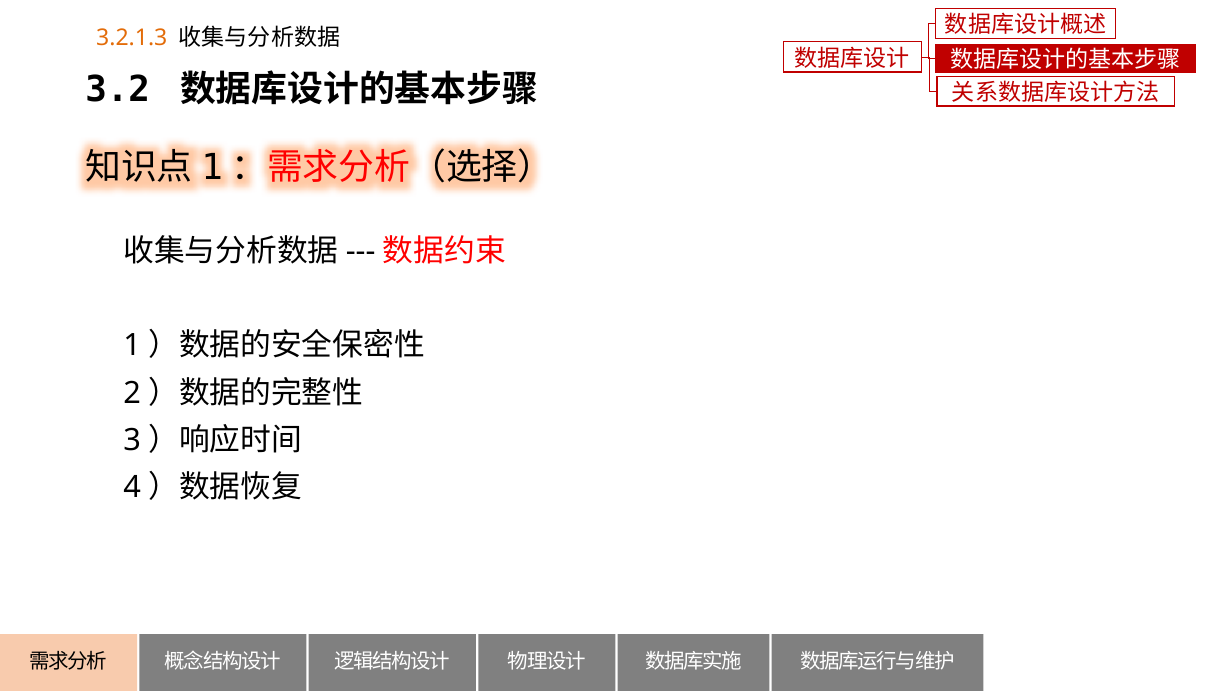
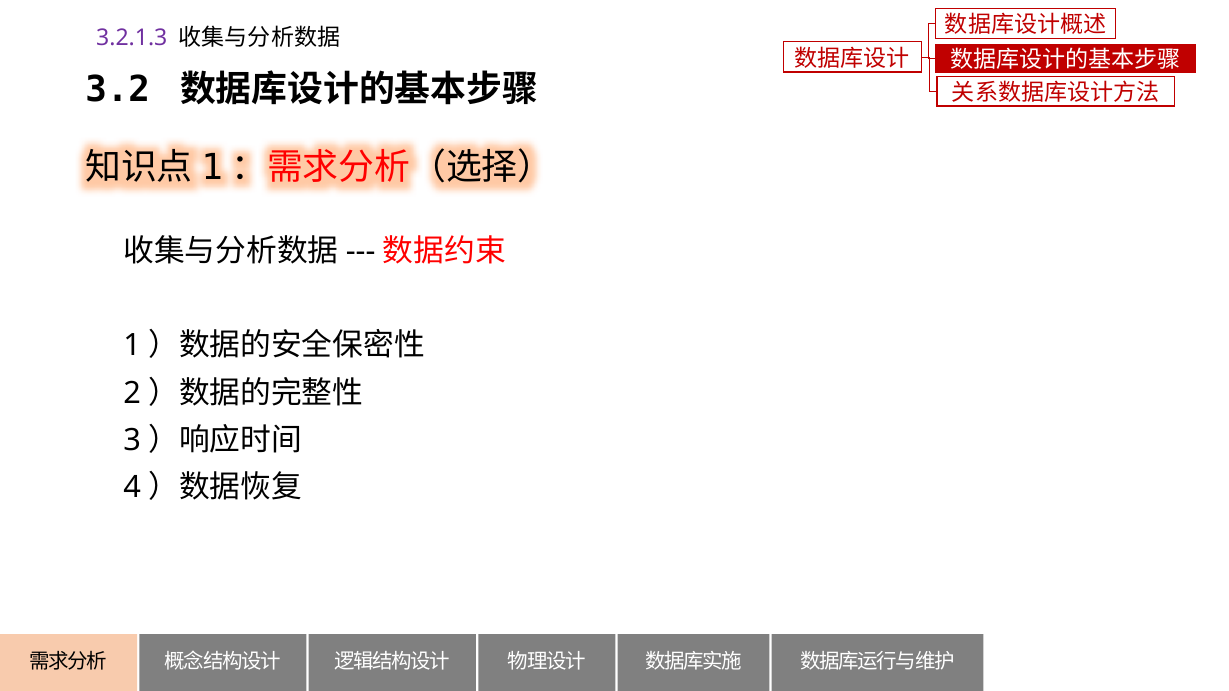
3.2.1.3 colour: orange -> purple (132, 38)
